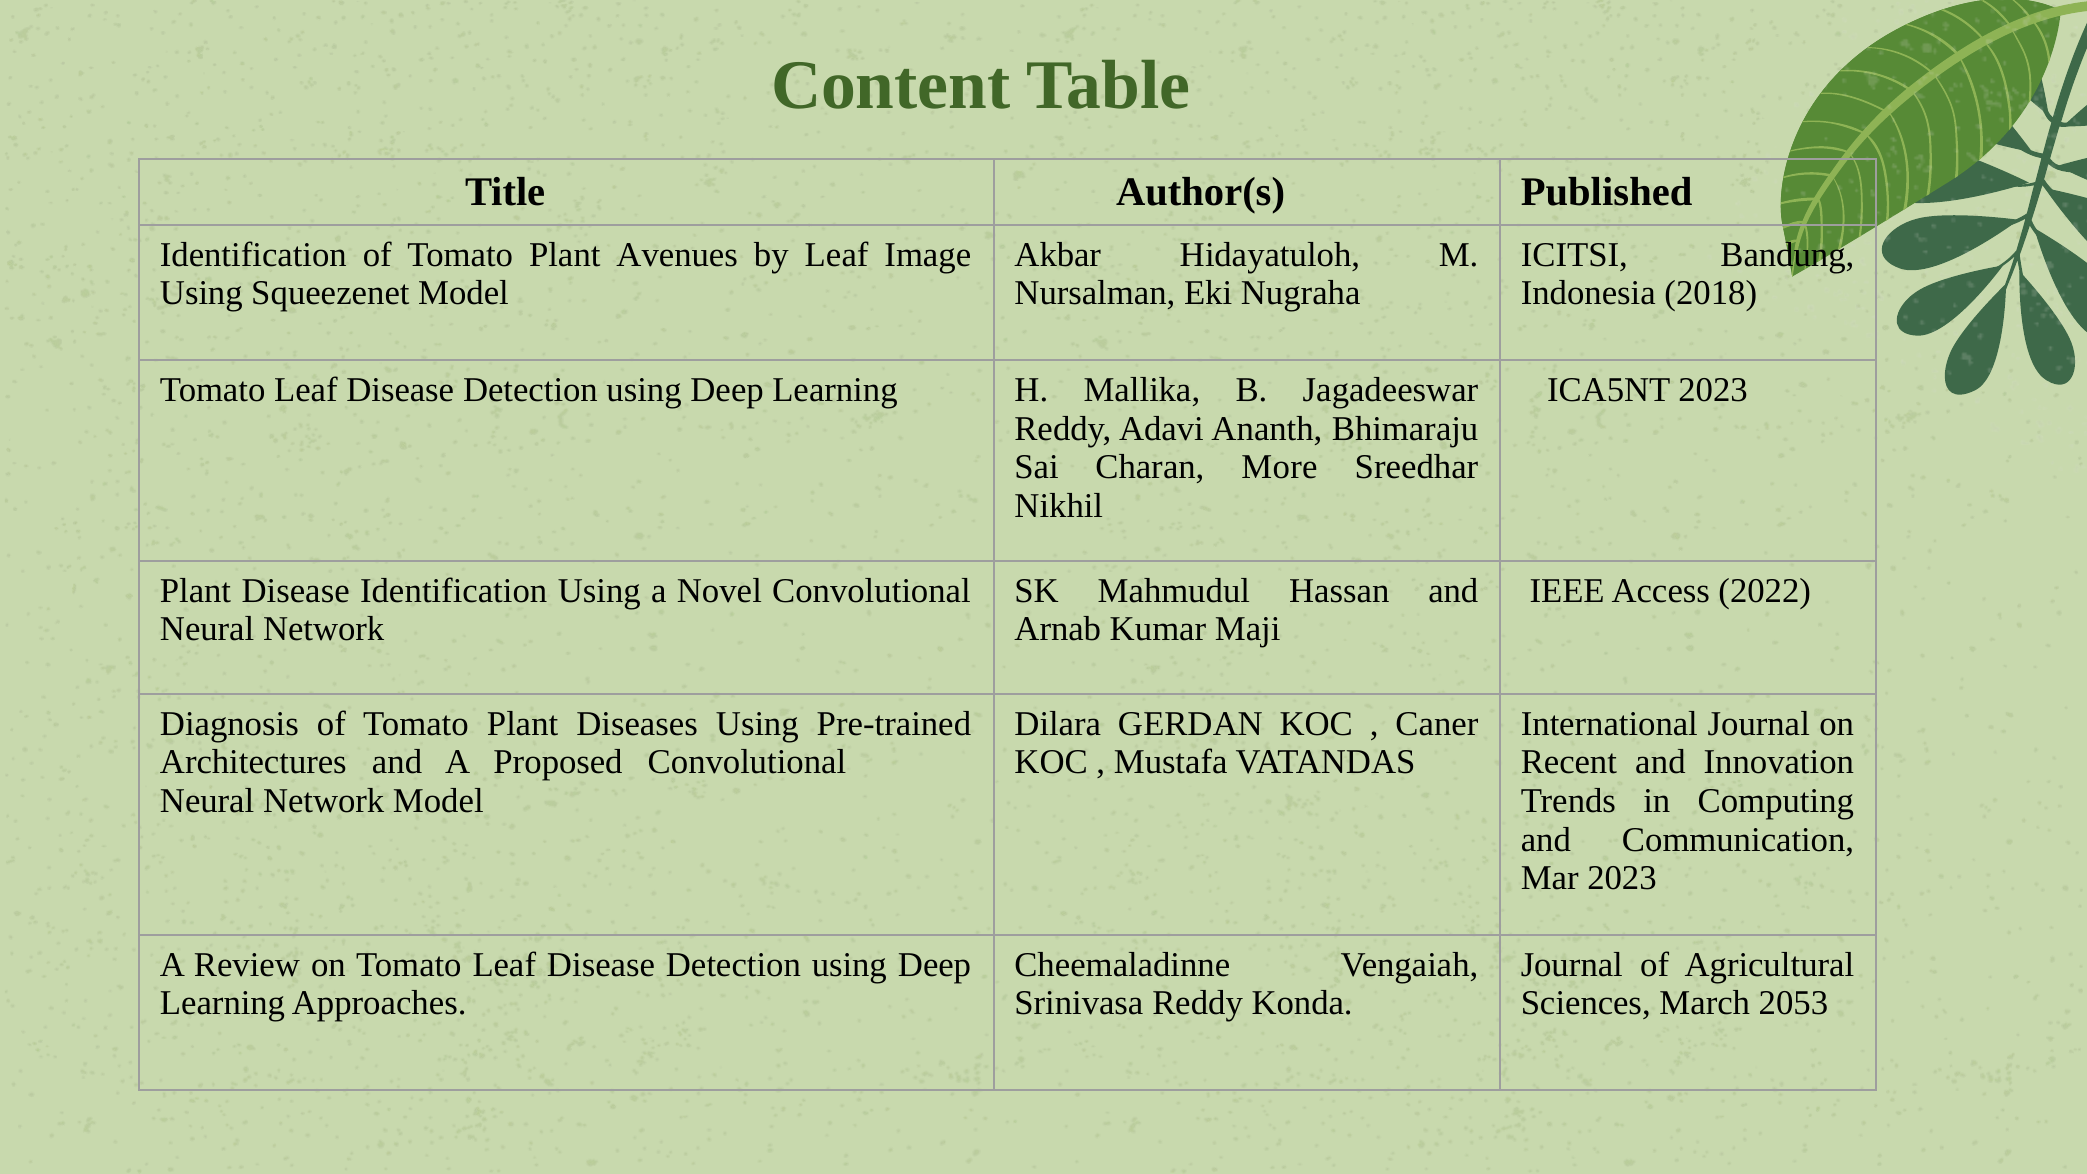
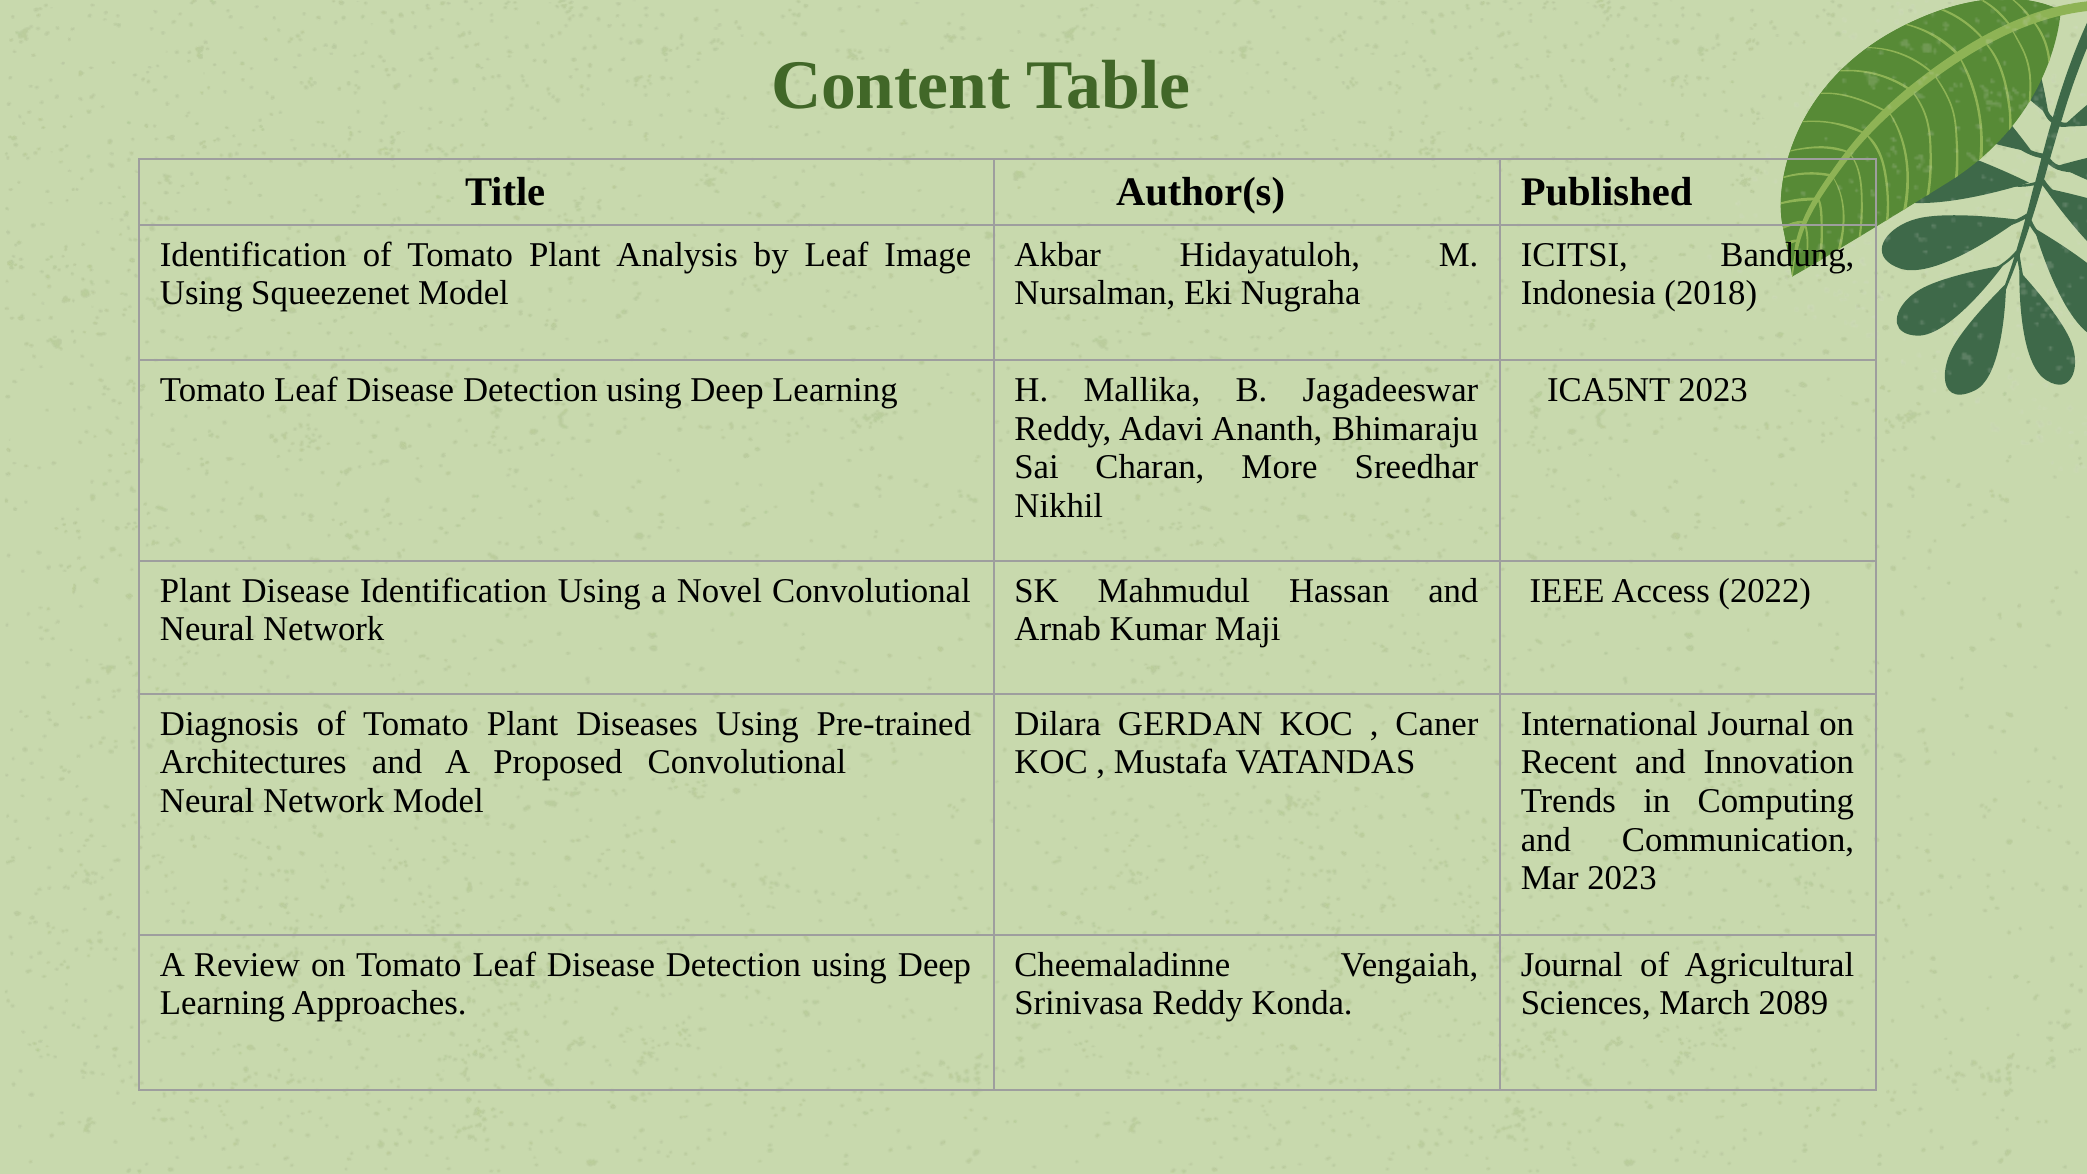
Avenues: Avenues -> Analysis (677, 255)
2053: 2053 -> 2089 (1793, 1003)
